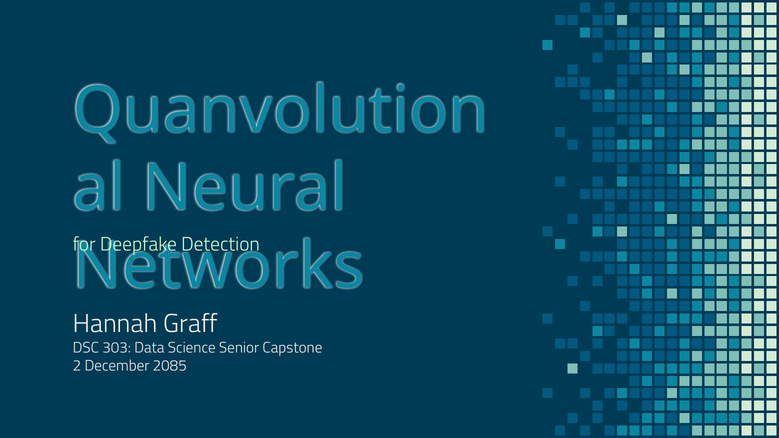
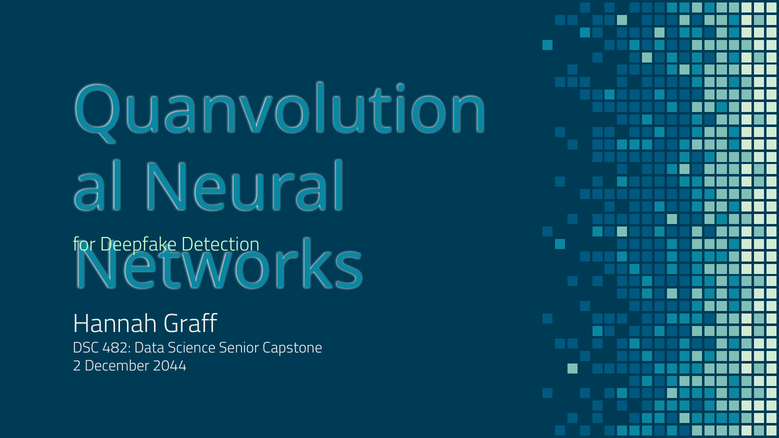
303: 303 -> 482 (117, 348)
2085: 2085 -> 2044 (170, 366)
